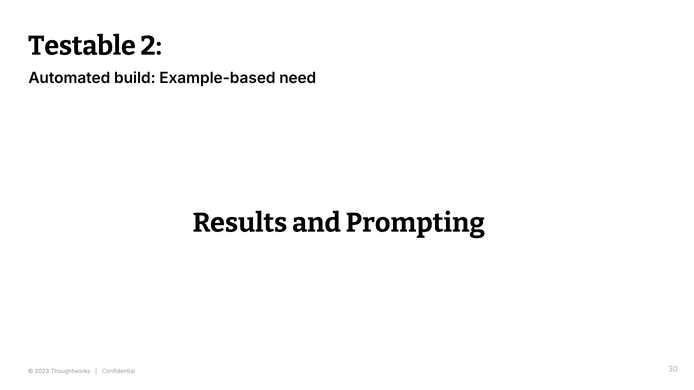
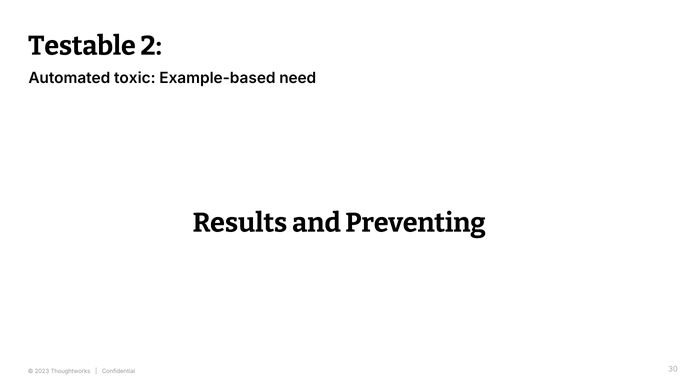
build: build -> toxic (135, 78)
Prompting: Prompting -> Preventing (415, 223)
